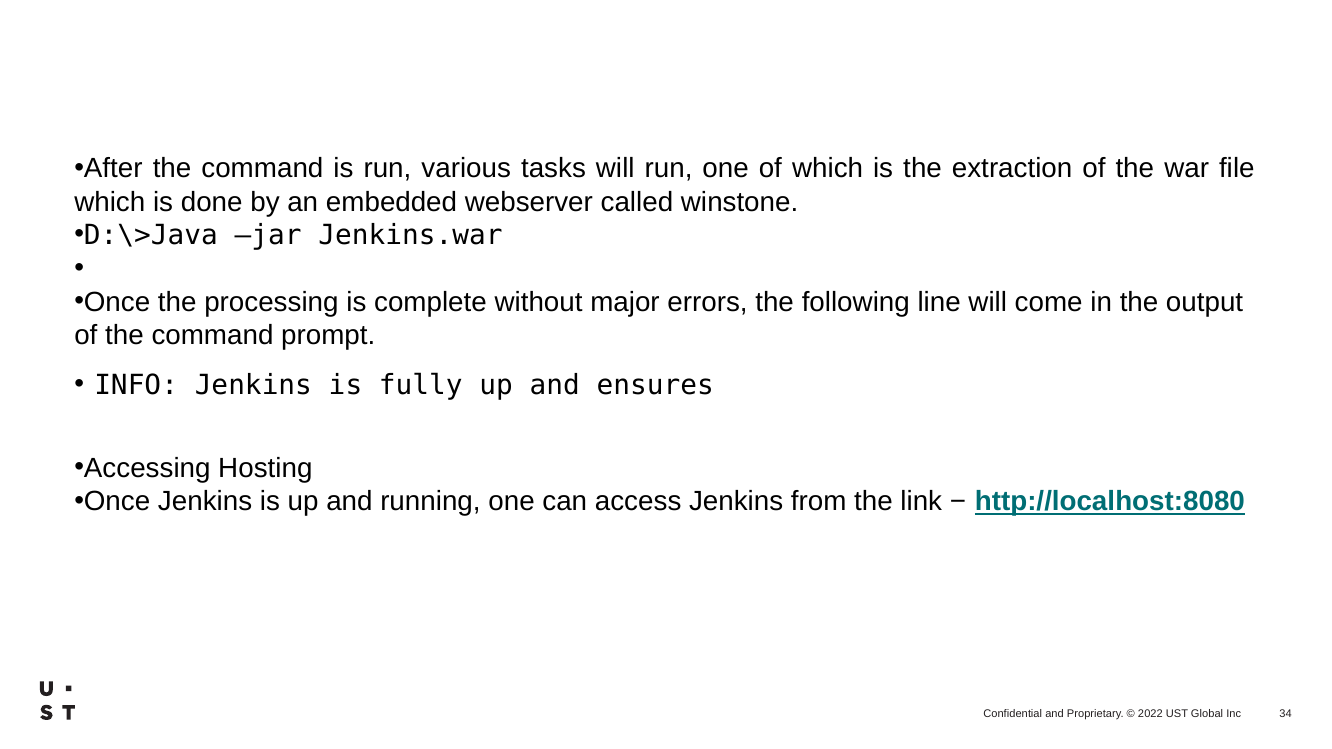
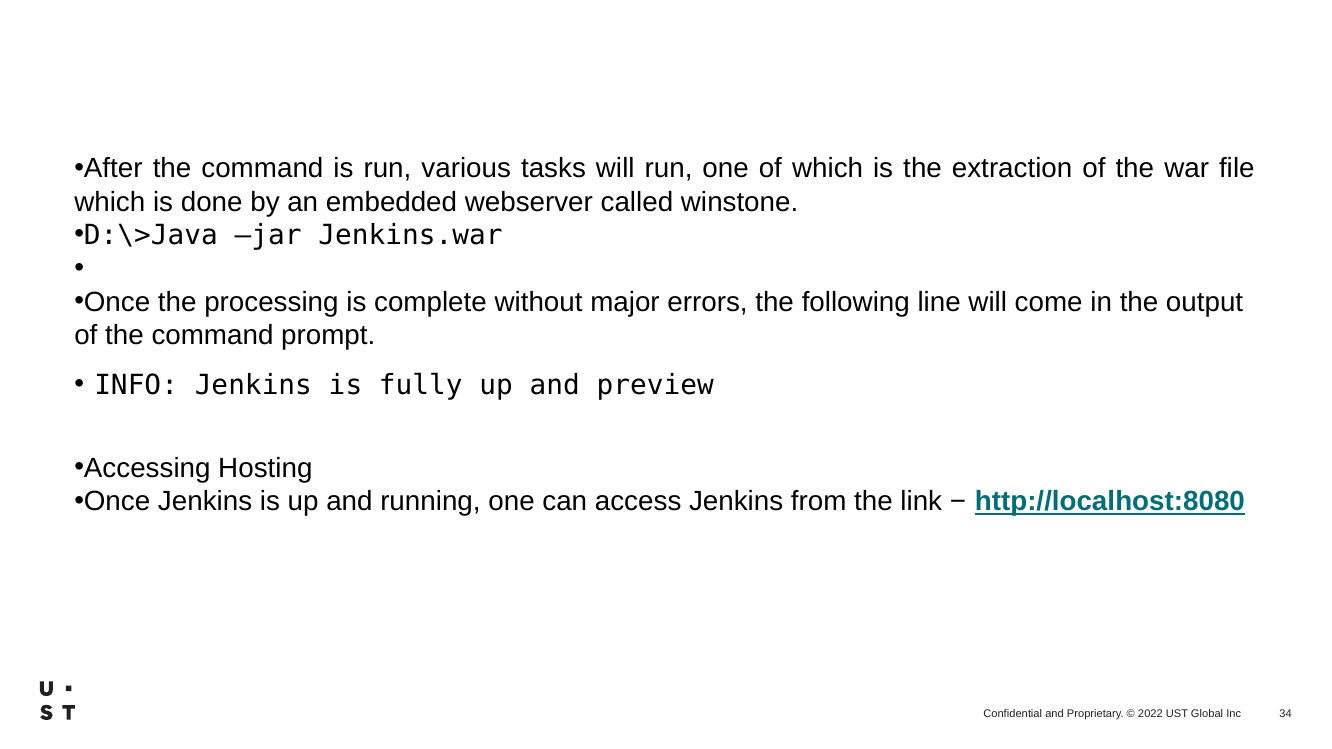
ensures: ensures -> preview (655, 385)
